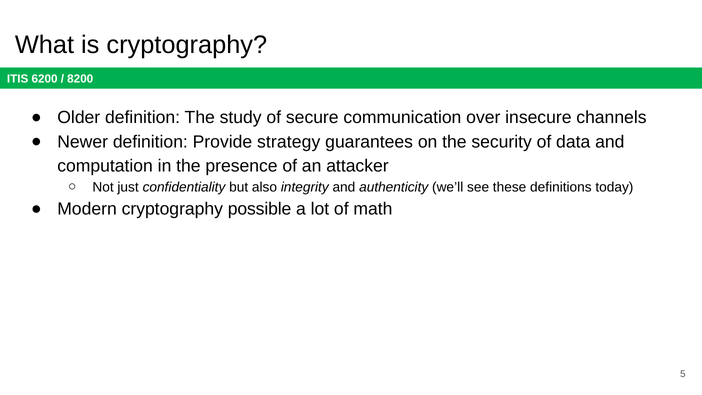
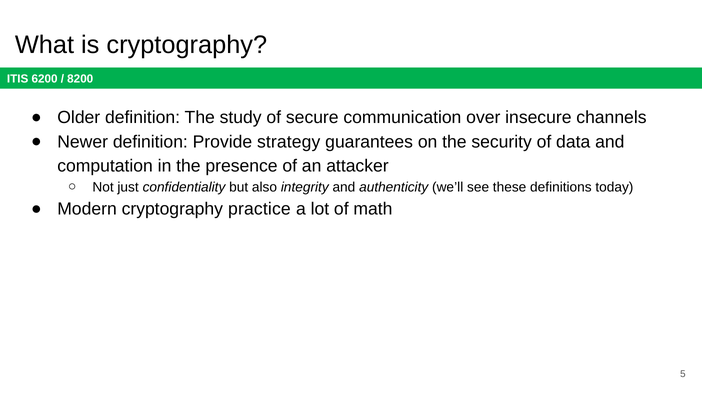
possible: possible -> practice (259, 209)
